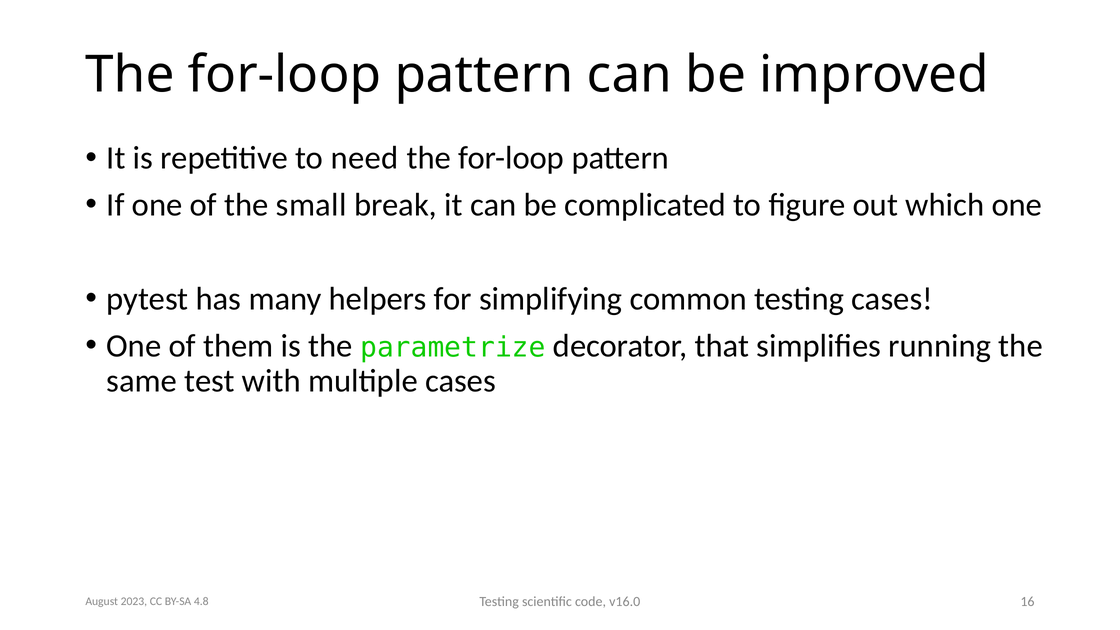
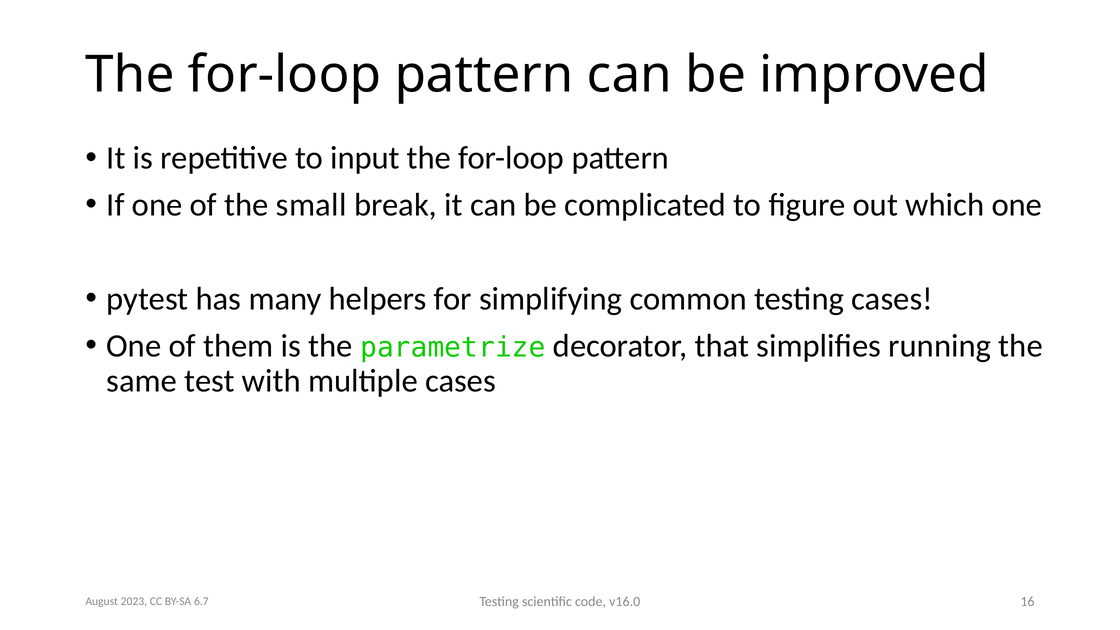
need: need -> input (365, 158)
4.8: 4.8 -> 6.7 (201, 601)
